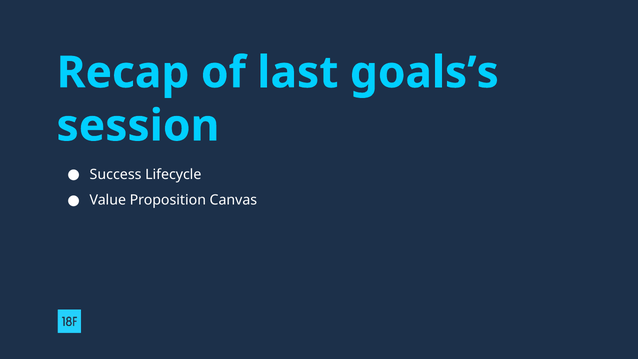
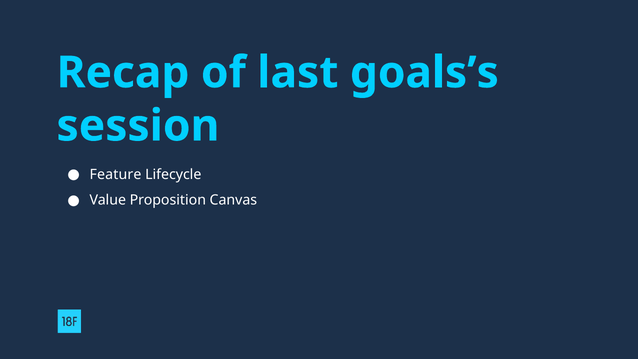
Success: Success -> Feature (115, 174)
